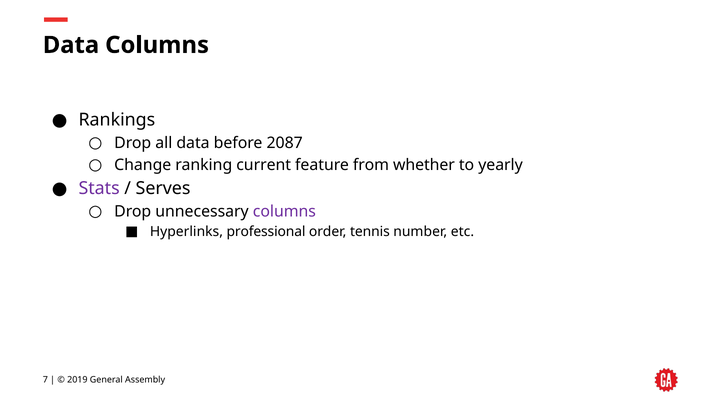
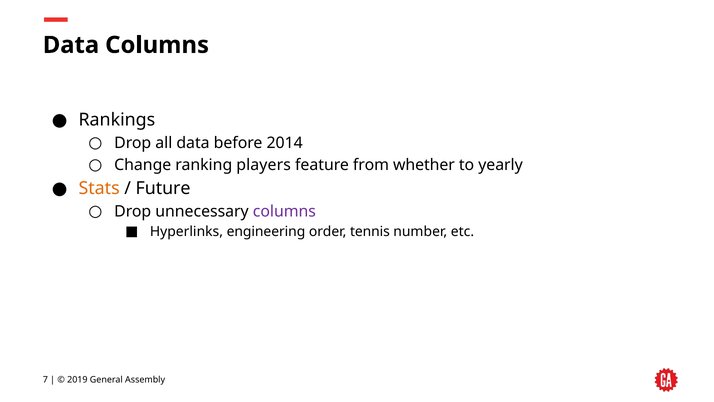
2087: 2087 -> 2014 (285, 143)
current: current -> players (264, 165)
Stats colour: purple -> orange (99, 188)
Serves: Serves -> Future (163, 188)
professional: professional -> engineering (266, 231)
